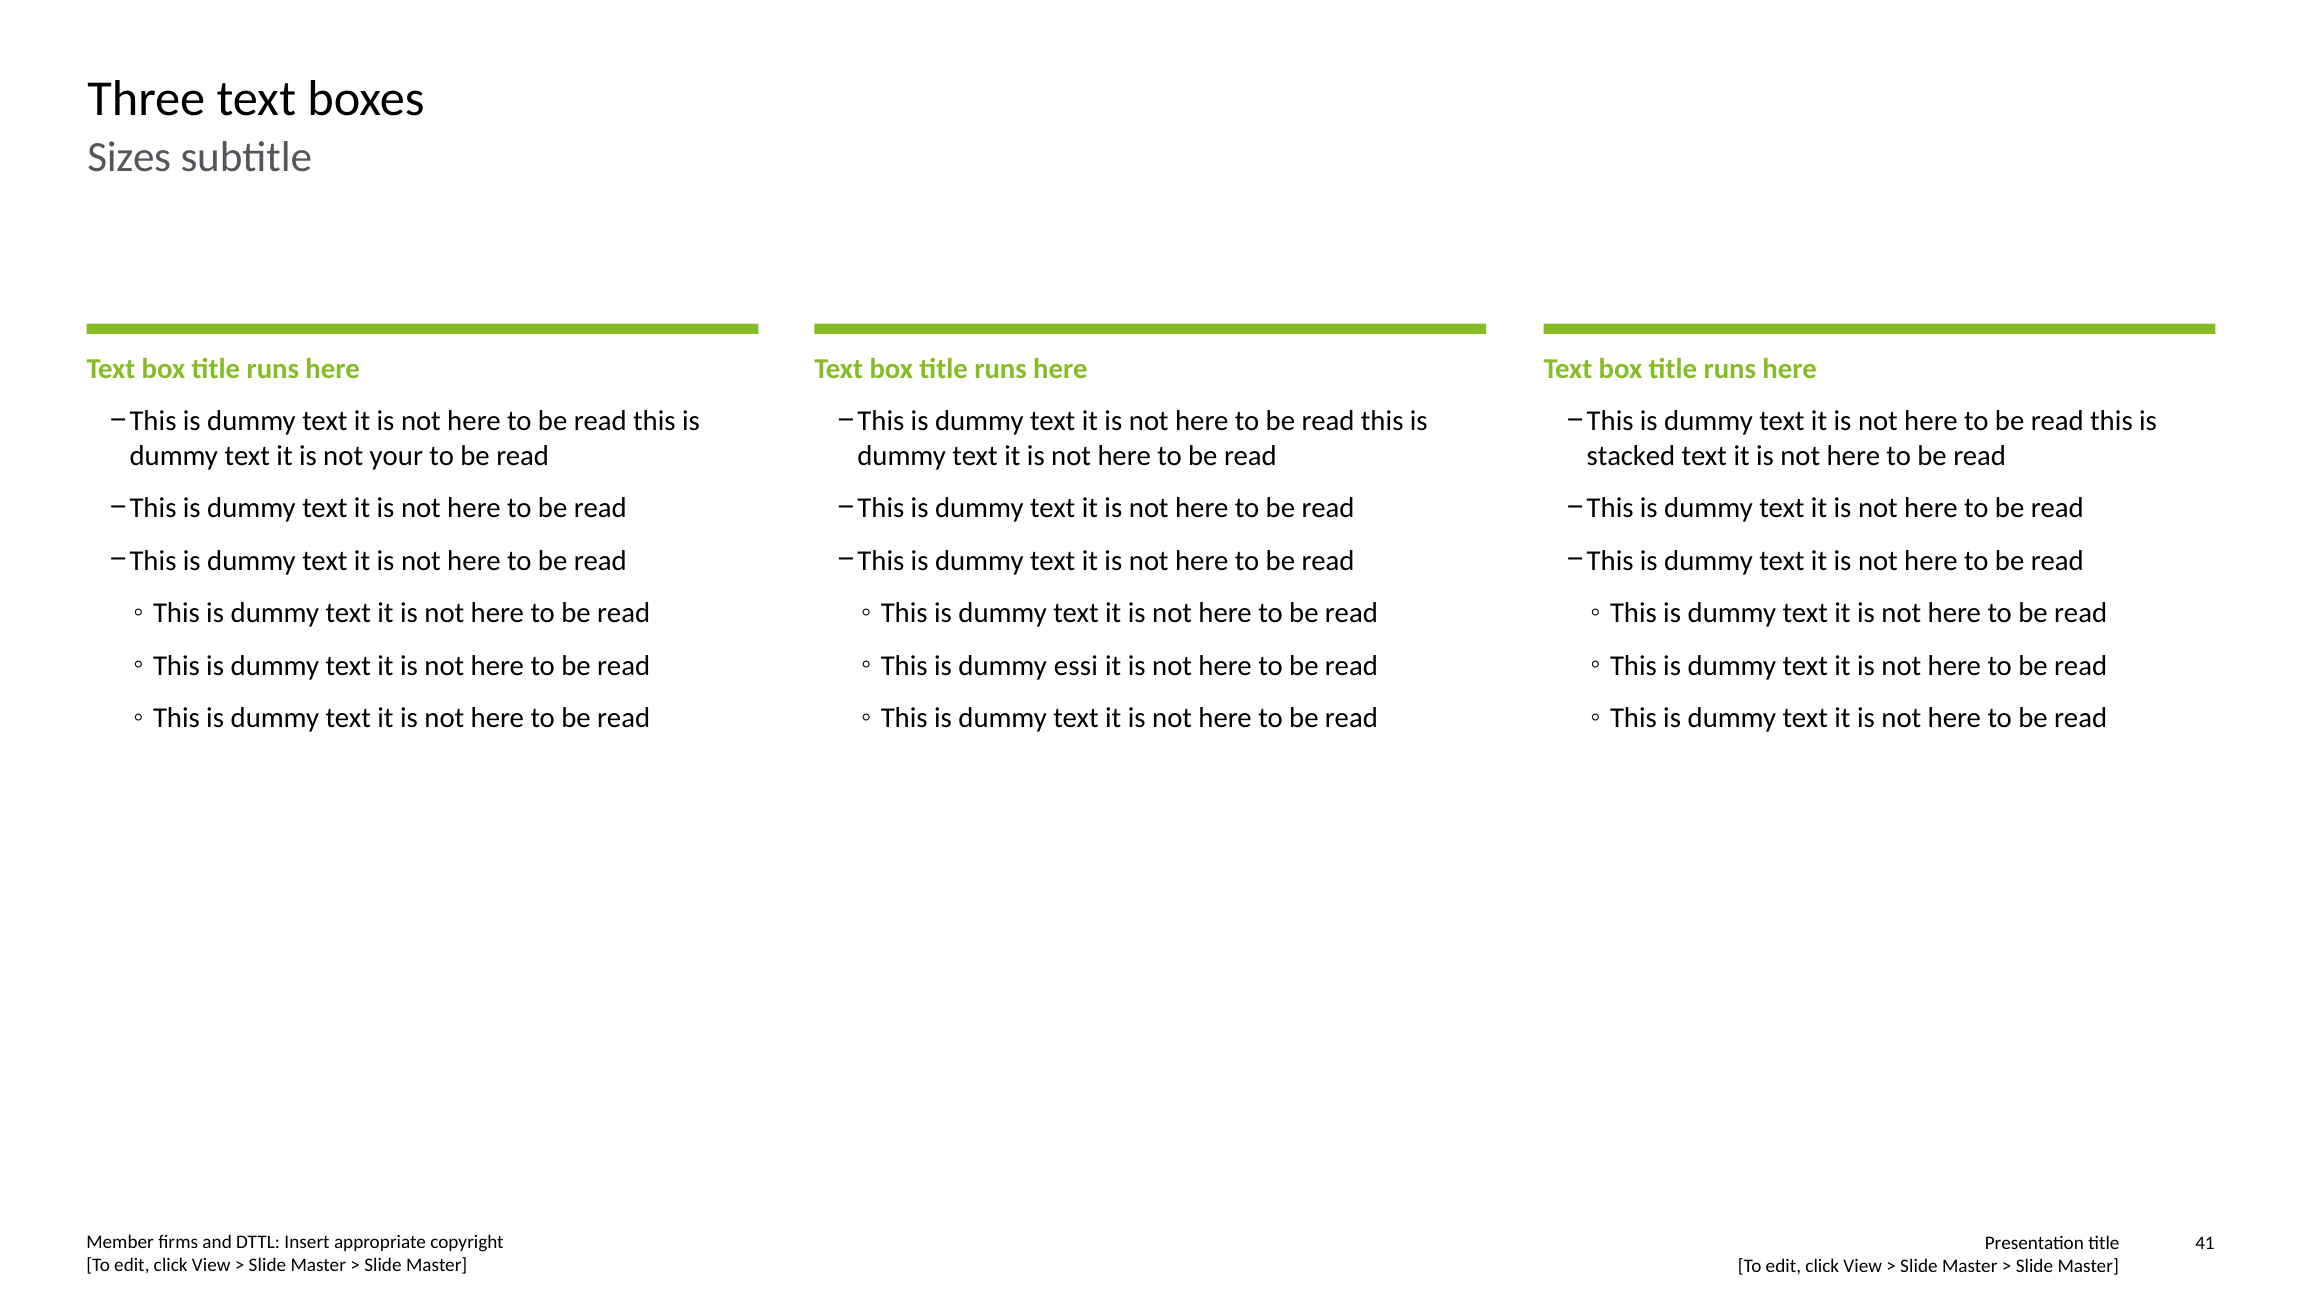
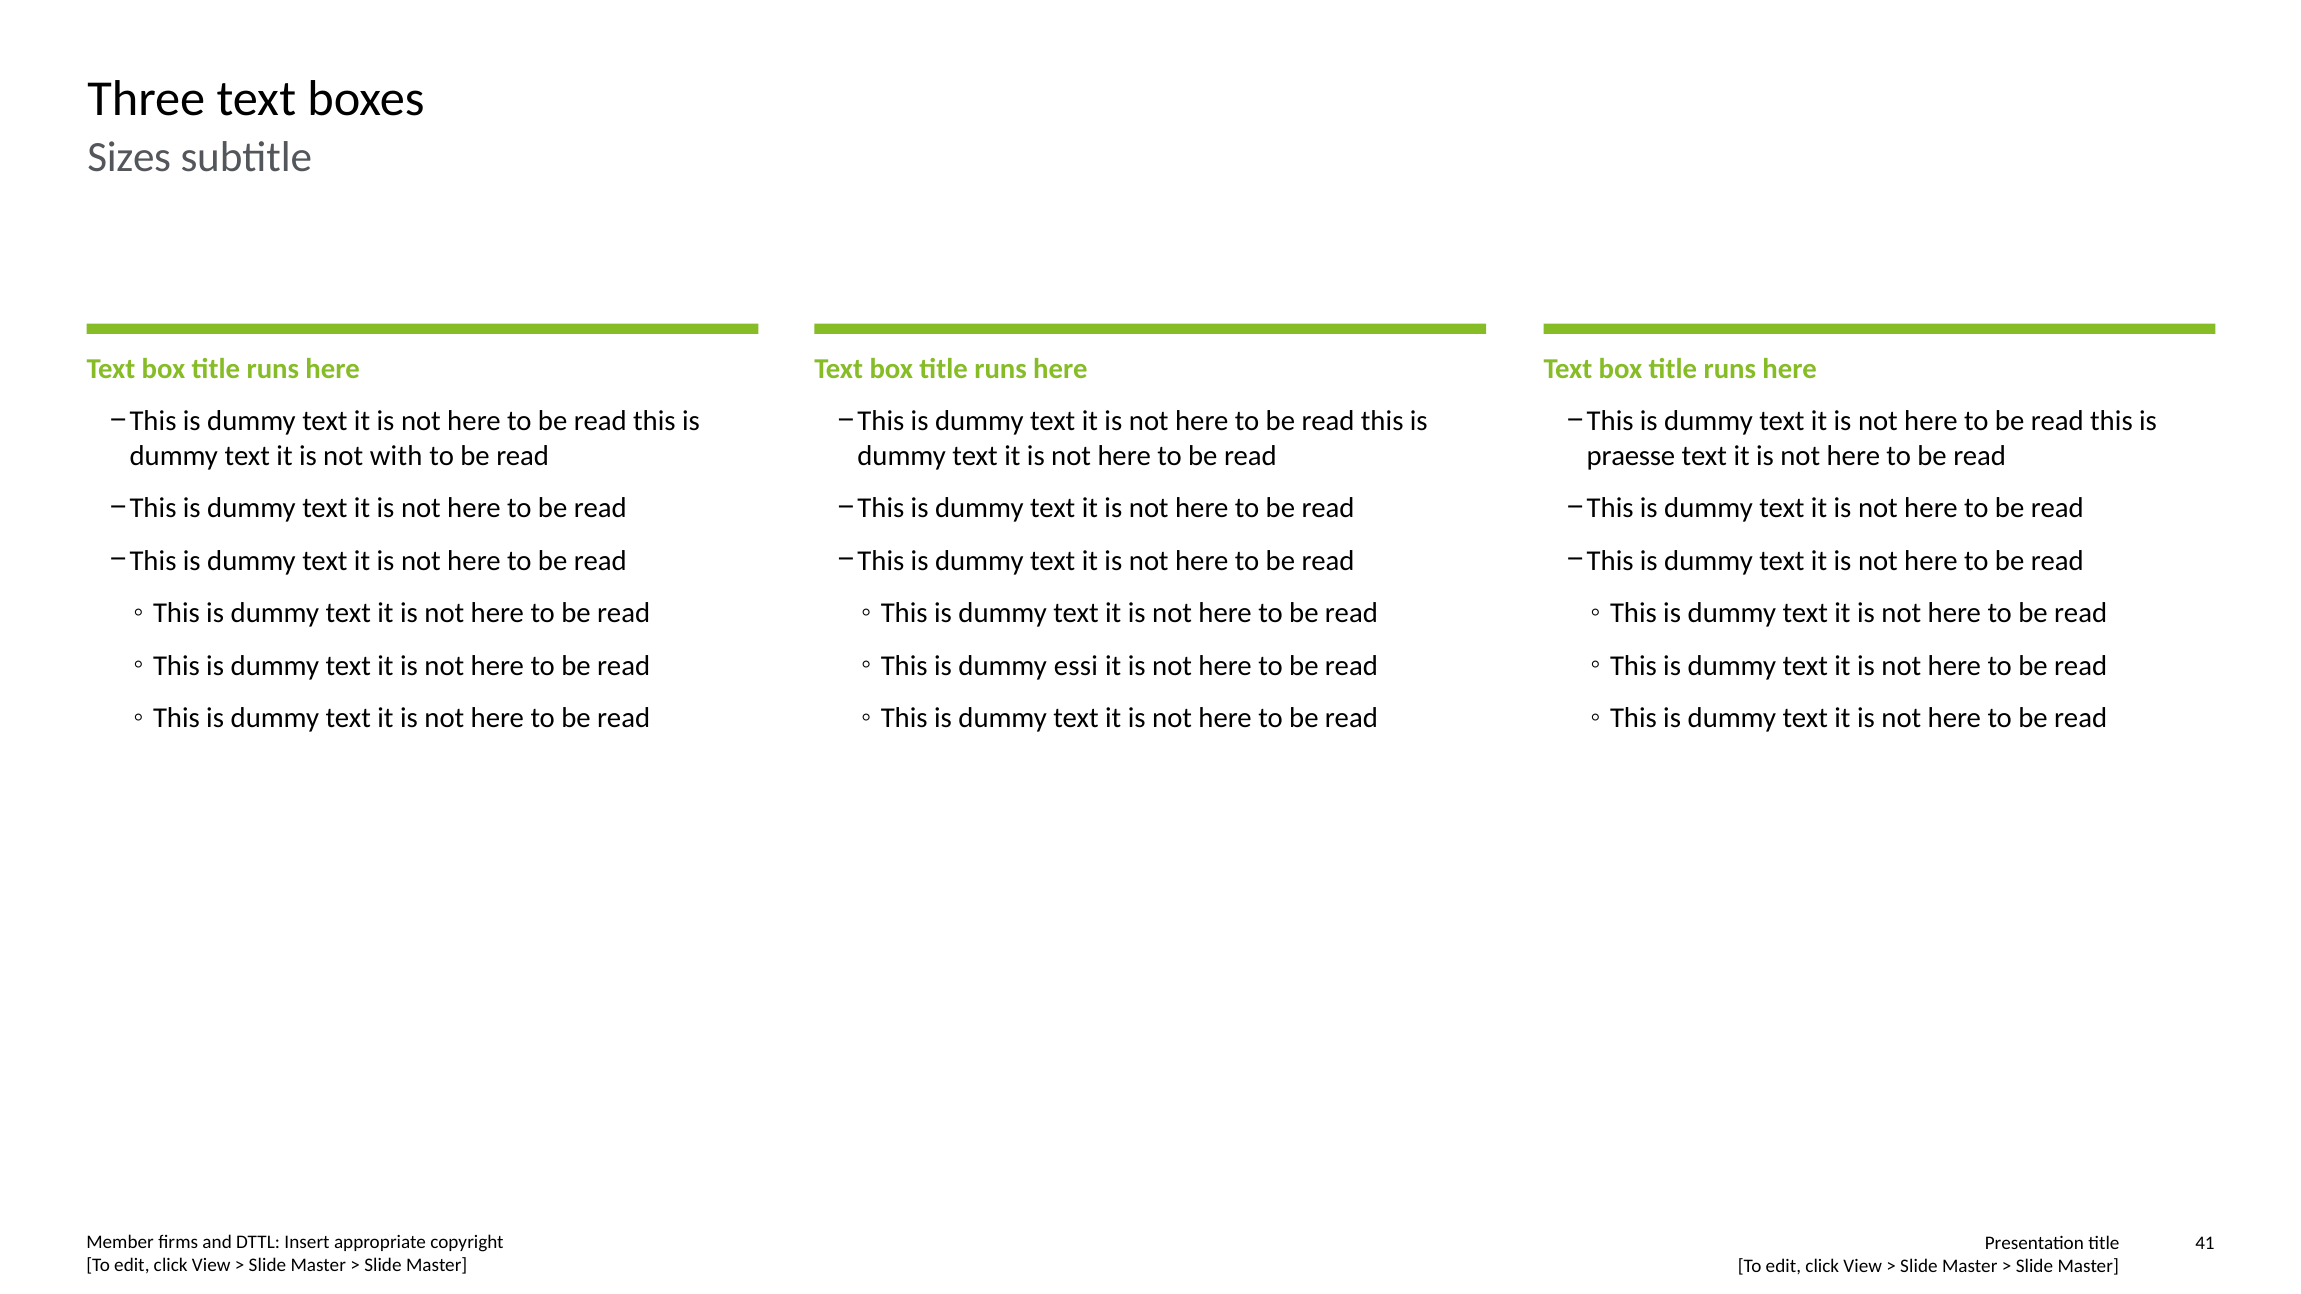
your: your -> with (396, 456)
stacked: stacked -> praesse (1631, 456)
